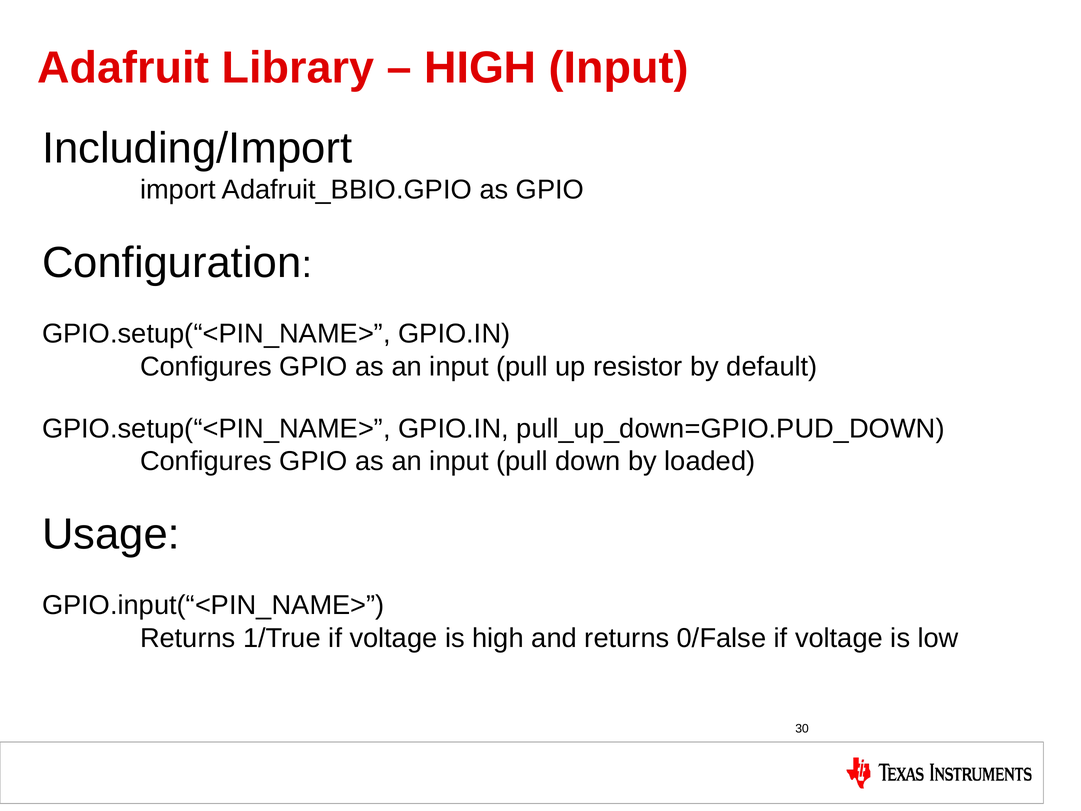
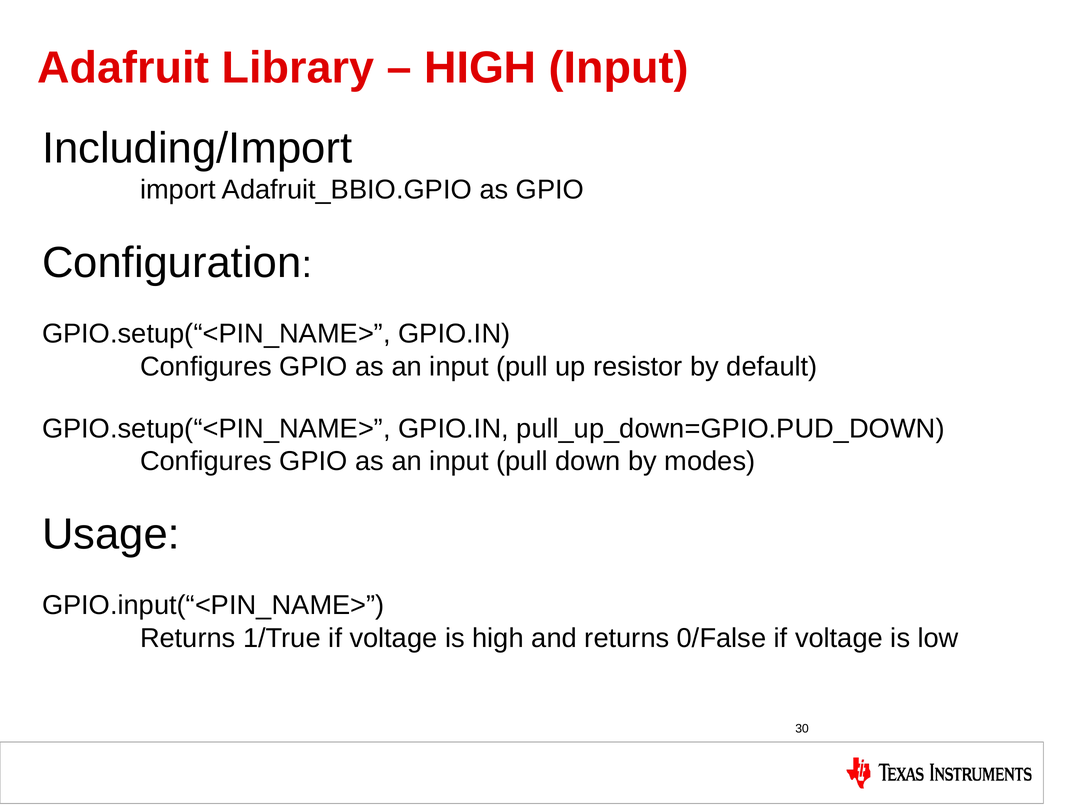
loaded: loaded -> modes (710, 461)
